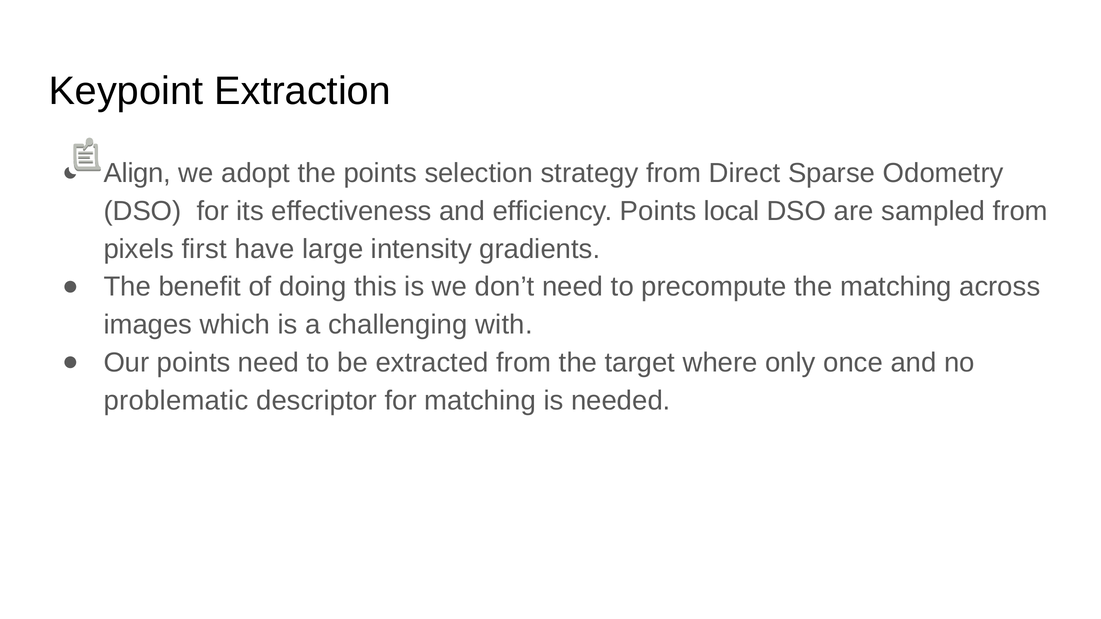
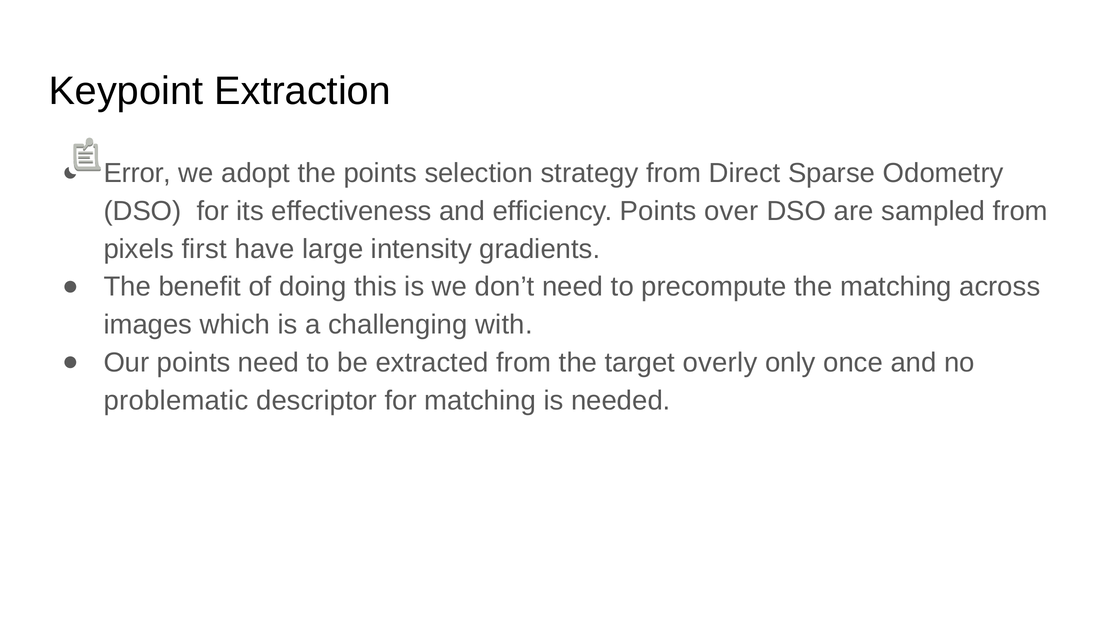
Align: Align -> Error (137, 173)
local: local -> over (731, 211)
where: where -> overly (720, 363)
